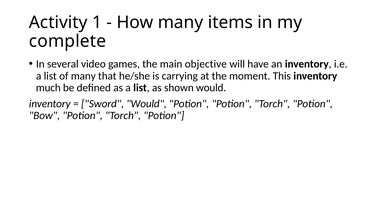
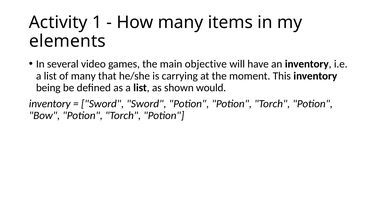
complete: complete -> elements (67, 41)
much: much -> being (48, 88)
Sword Would: Would -> Sword (146, 104)
